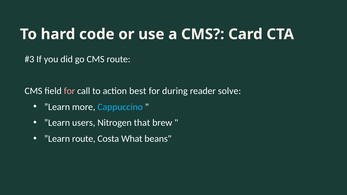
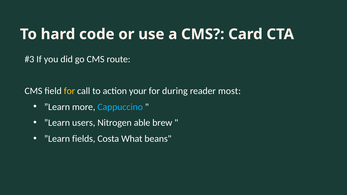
for colour: pink -> yellow (69, 91)
best: best -> your (138, 91)
solve: solve -> most (229, 91)
that: that -> able (142, 123)
”Learn route: route -> fields (84, 139)
